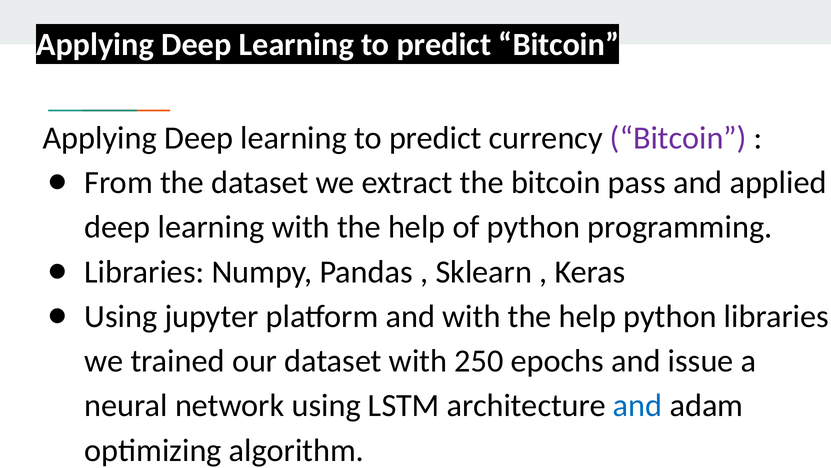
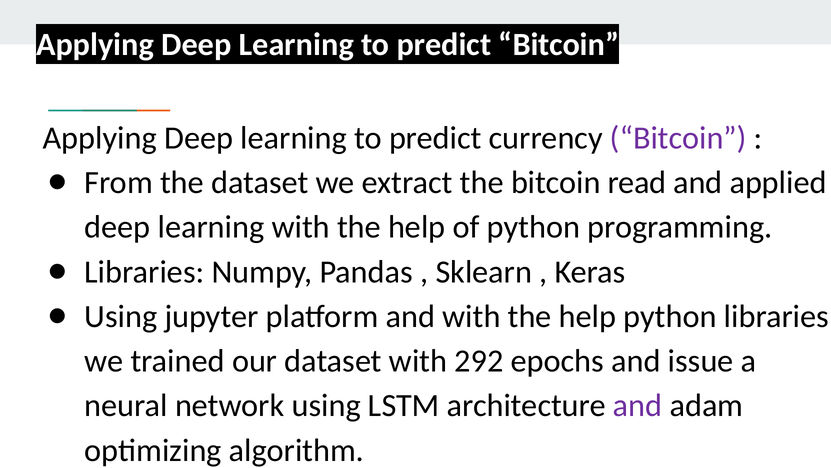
pass: pass -> read (637, 182)
250: 250 -> 292 (479, 361)
and colour: blue -> purple (638, 405)
